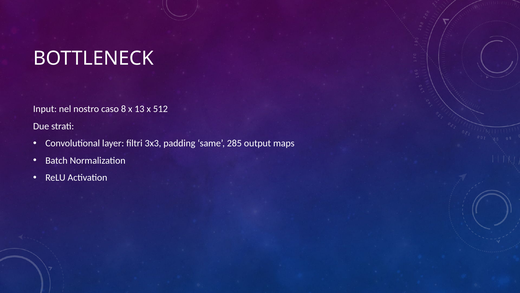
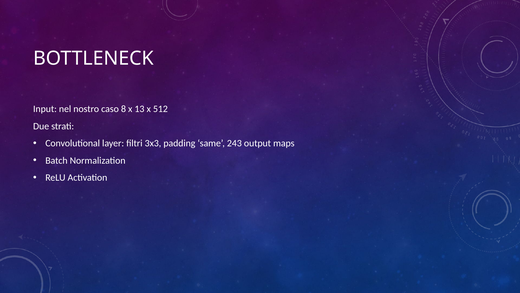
285: 285 -> 243 (234, 143)
